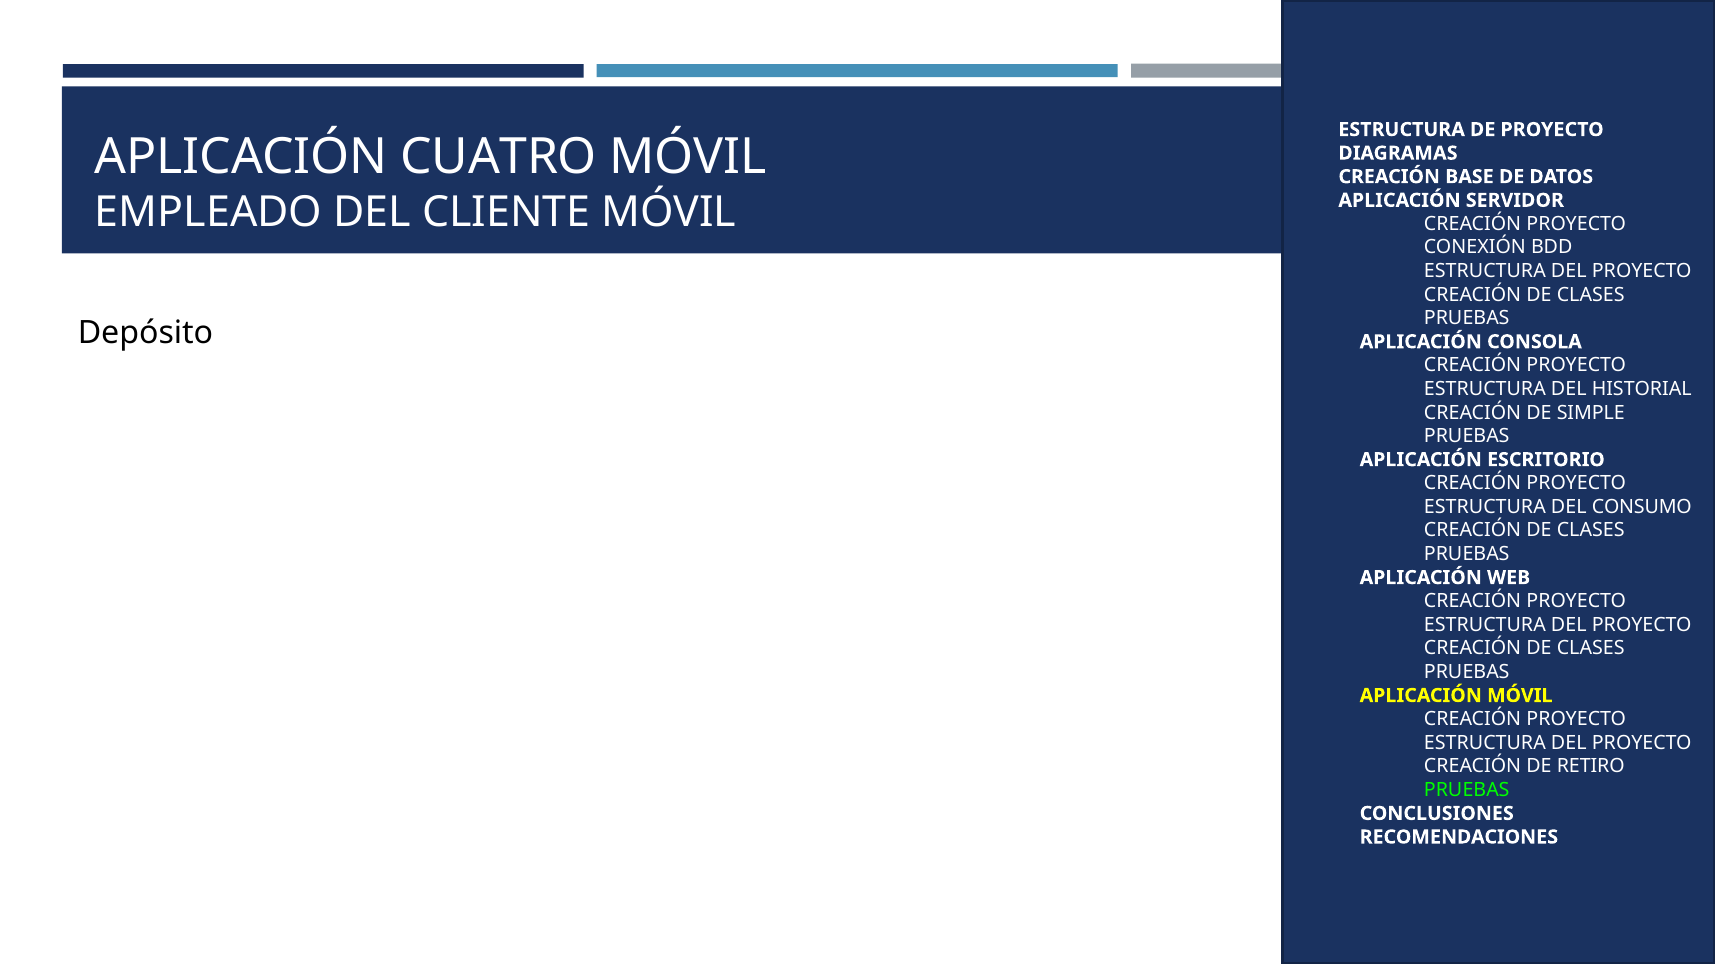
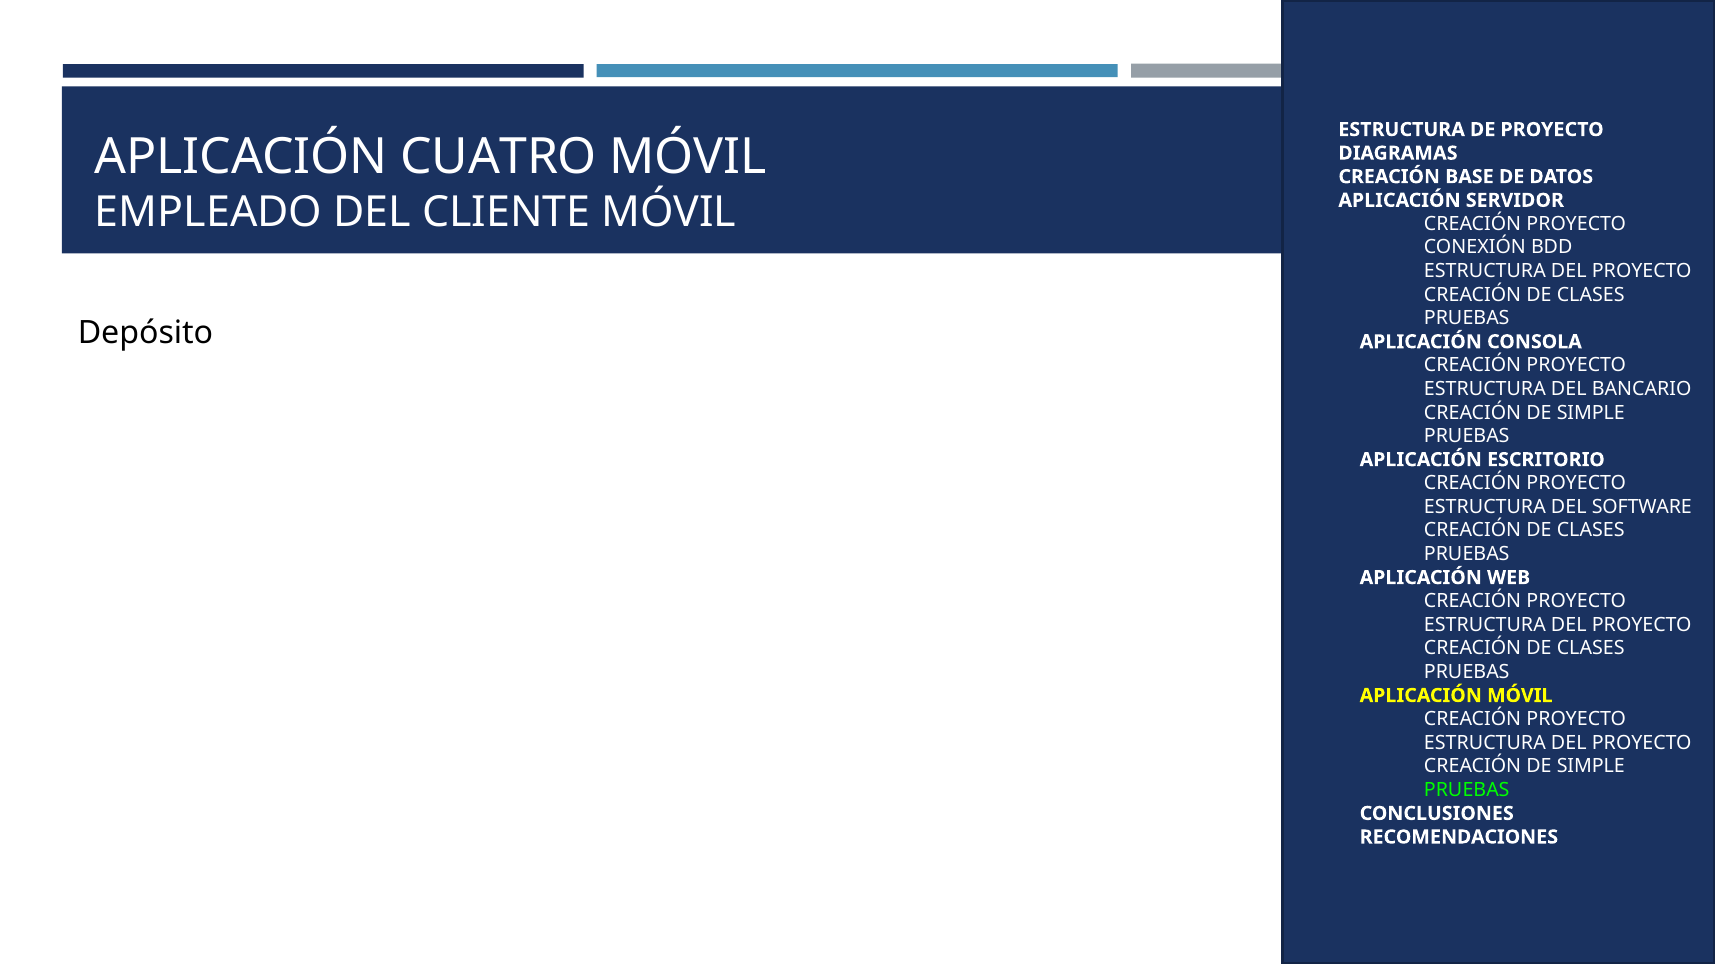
HISTORIAL: HISTORIAL -> BANCARIO (1642, 389)
CONSUMO: CONSUMO -> SOFTWARE (1642, 507)
RETIRO: RETIRO -> SIMPLE (1591, 767)
